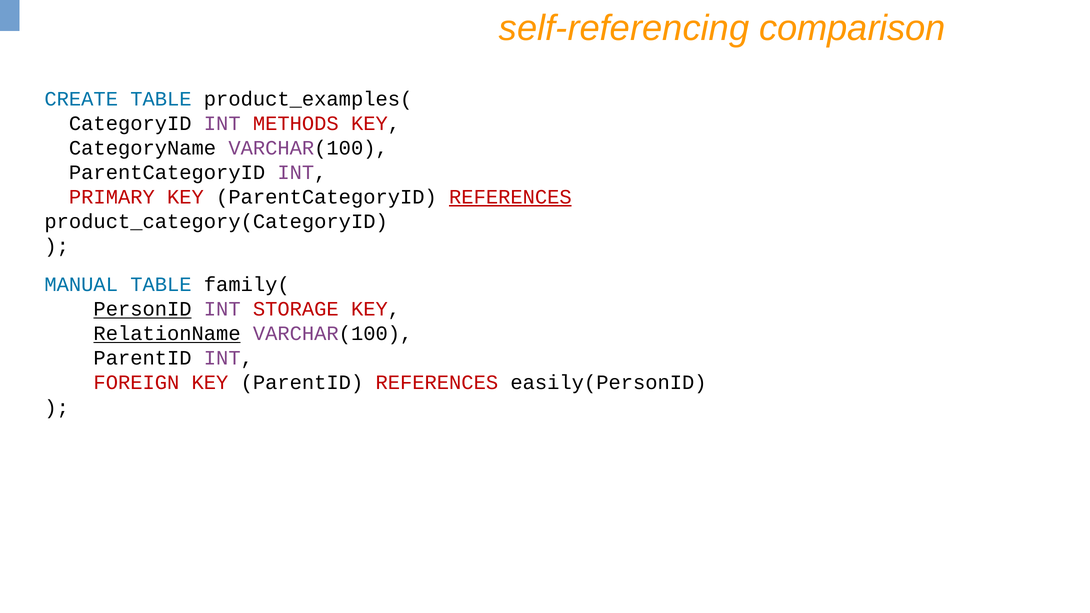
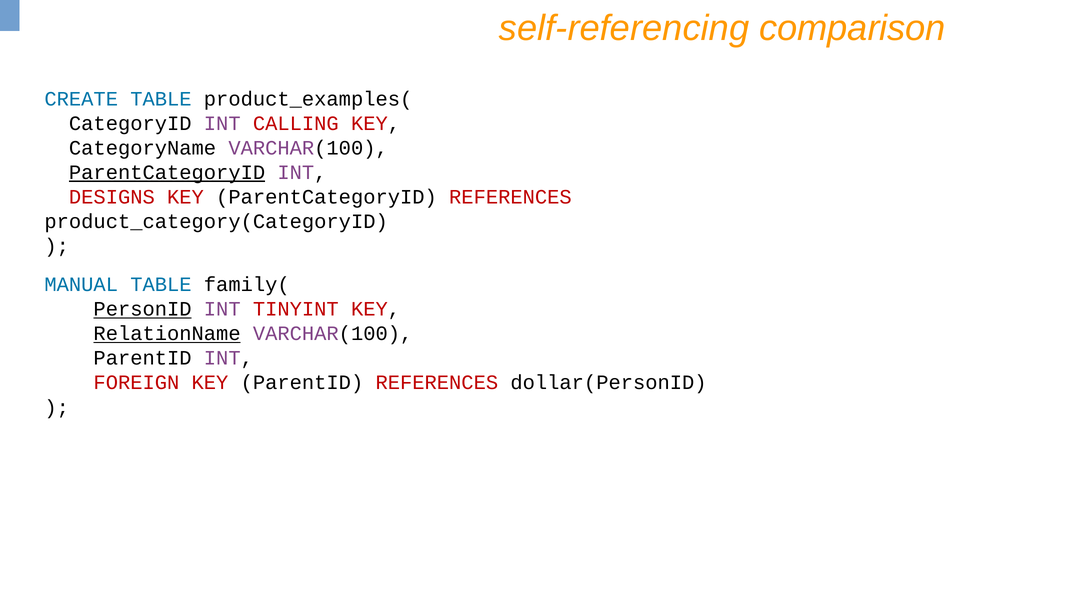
METHODS: METHODS -> CALLING (296, 123)
ParentCategoryID underline: none -> present (167, 172)
PRIMARY: PRIMARY -> DESIGNS (112, 197)
REFERENCES underline: present -> none (510, 197)
STORAGE: STORAGE -> TINYINT (296, 309)
easily(PersonID: easily(PersonID -> dollar(PersonID (609, 383)
